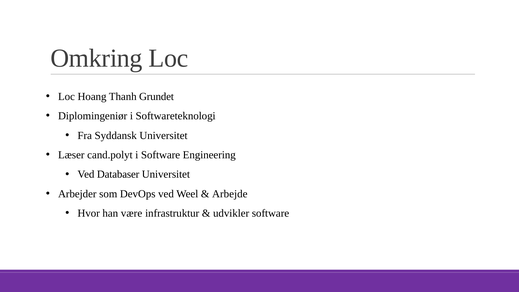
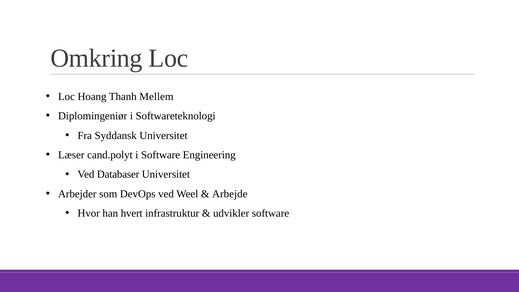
Grundet: Grundet -> Mellem (156, 96)
være: være -> hvert (132, 213)
